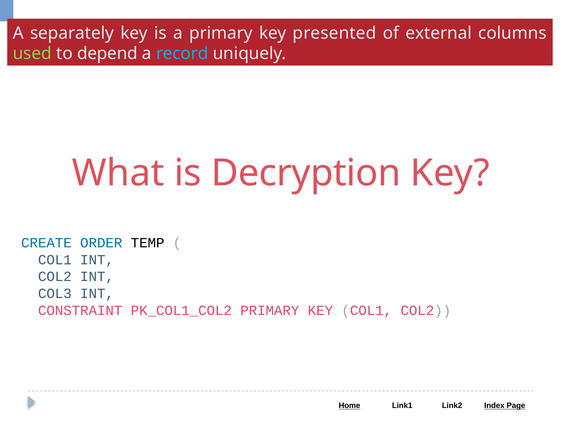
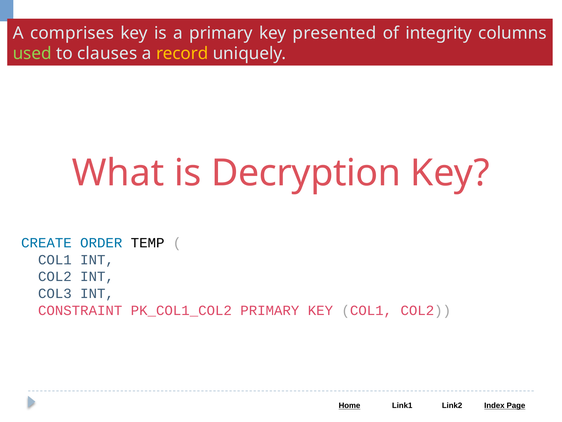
separately: separately -> comprises (72, 33)
external: external -> integrity (439, 33)
depend: depend -> clauses (107, 54)
record colour: light blue -> yellow (182, 54)
